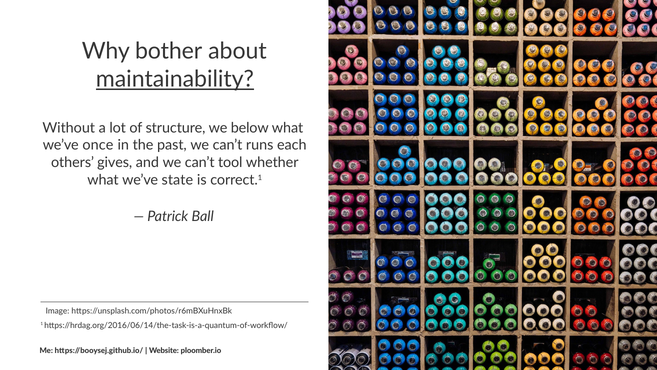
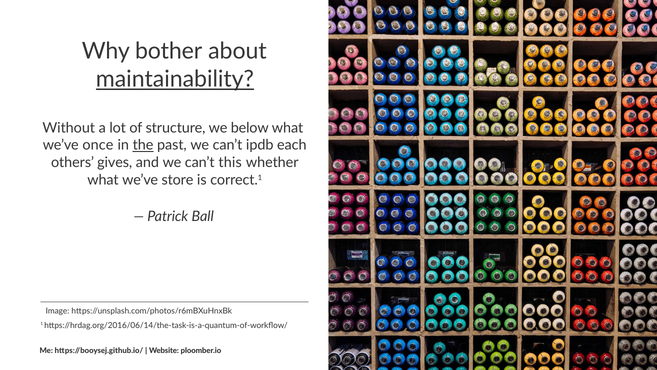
the underline: none -> present (143, 145)
runs: runs -> ipdb (260, 145)
tool: tool -> this (230, 162)
state: state -> store (177, 180)
